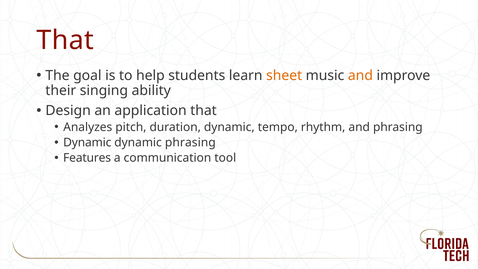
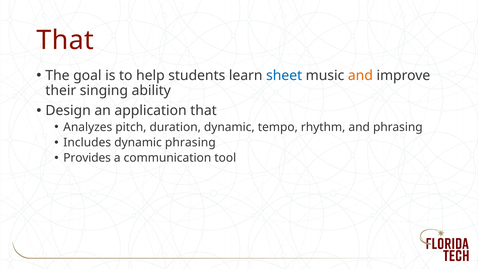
sheet colour: orange -> blue (284, 76)
Dynamic: Dynamic -> Includes (87, 142)
Features: Features -> Provides (87, 158)
